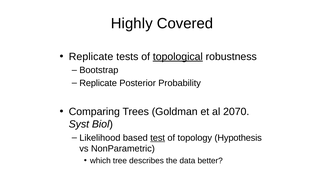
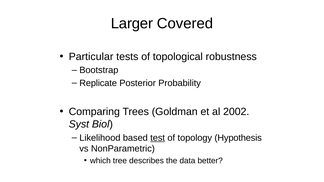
Highly: Highly -> Larger (132, 24)
Replicate: Replicate -> Particular (91, 57)
topological underline: present -> none (178, 57)
2070: 2070 -> 2002 (236, 112)
